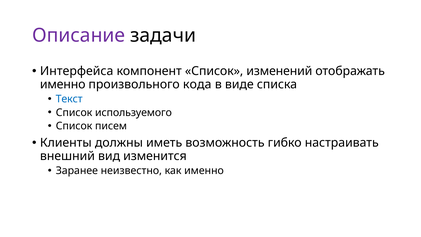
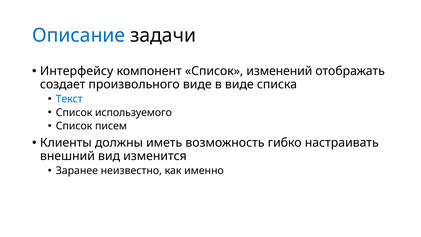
Описание colour: purple -> blue (79, 35)
Интерфейса: Интерфейса -> Интерфейсу (77, 71)
именно: именно -> создает (63, 84)
произвольного кода: кода -> виде (197, 84)
